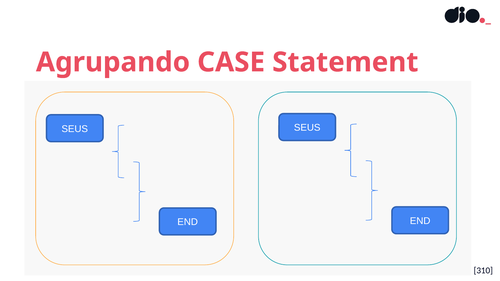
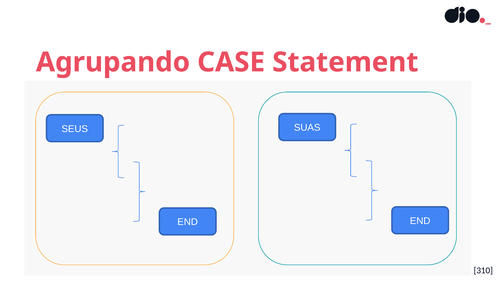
SEUS: SEUS -> SUAS (307, 128)
